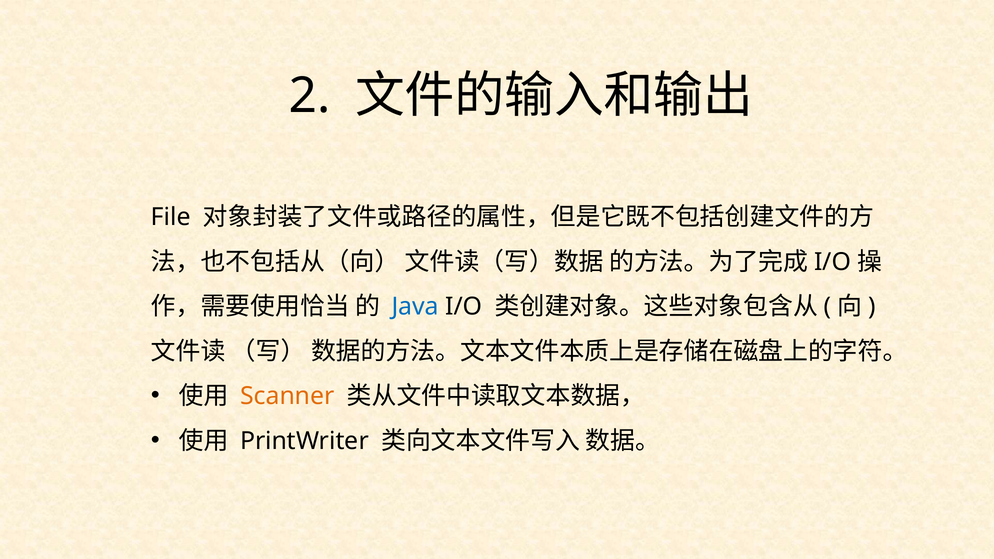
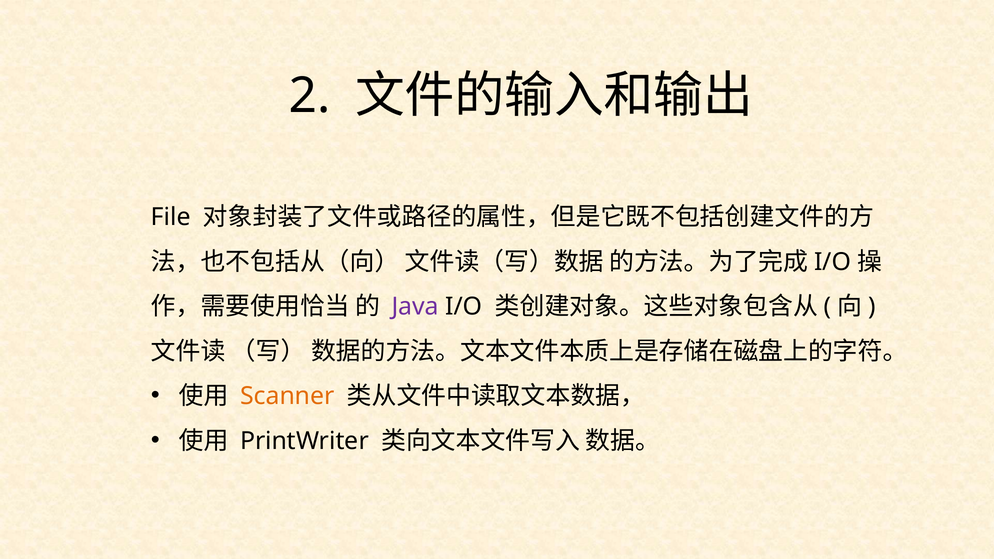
Java colour: blue -> purple (415, 307)
